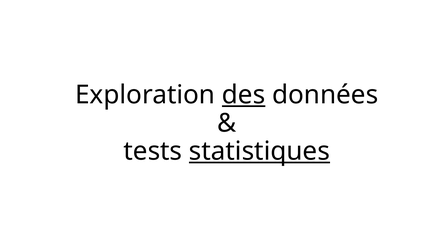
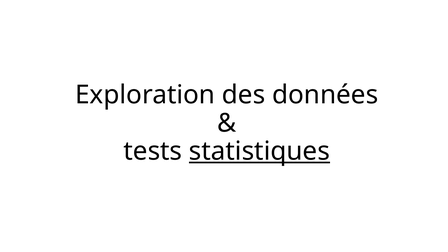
des underline: present -> none (244, 95)
